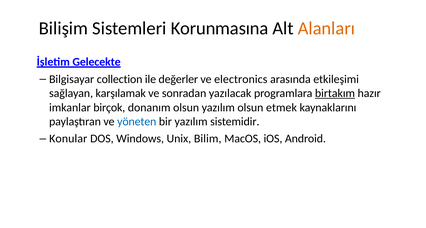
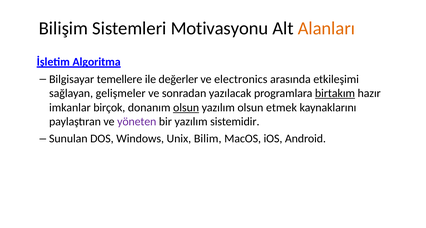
Korunmasına: Korunmasına -> Motivasyonu (220, 28)
Gelecekte: Gelecekte -> Algoritma (97, 62)
collection: collection -> temellere (120, 79)
karşılamak: karşılamak -> gelişmeler (121, 93)
olsun underline: none -> present (186, 108)
yöneten colour: blue -> purple (137, 122)
Konular: Konular -> Sunulan (68, 139)
